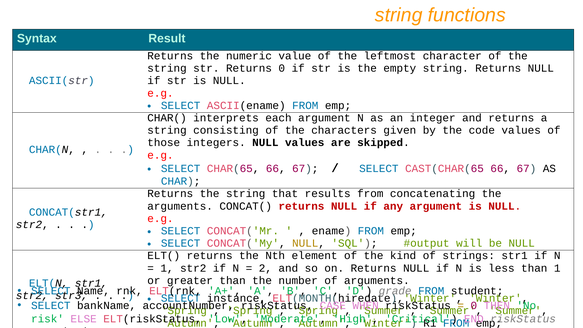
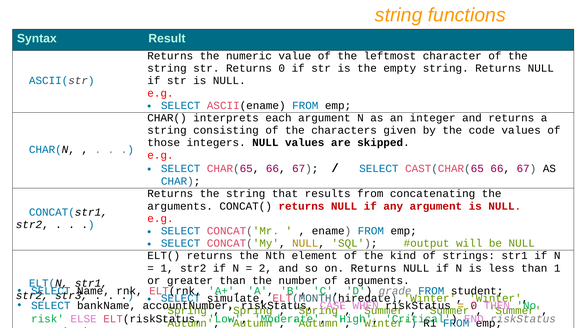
instance: instance -> simulate (236, 298)
